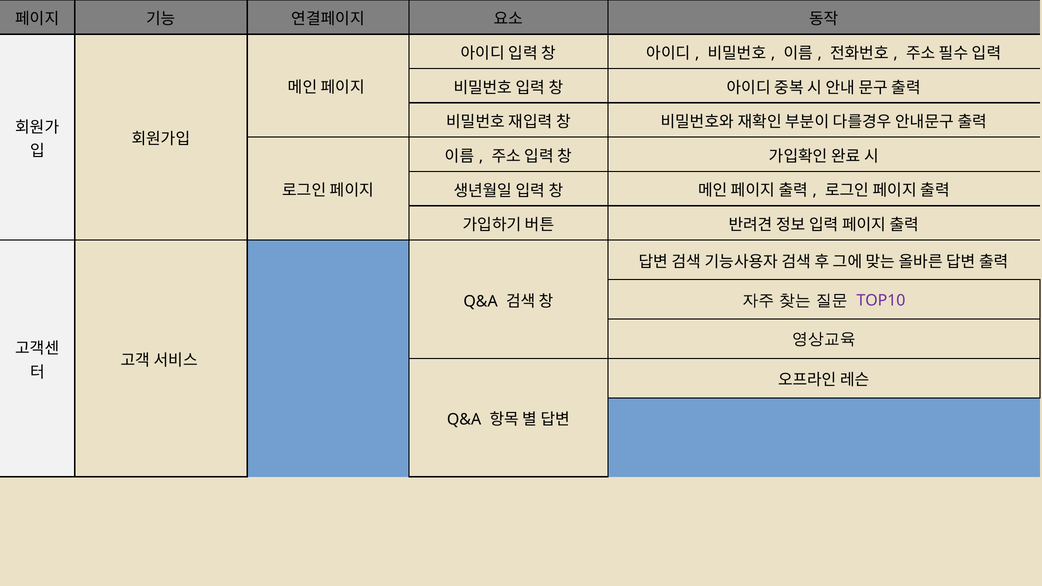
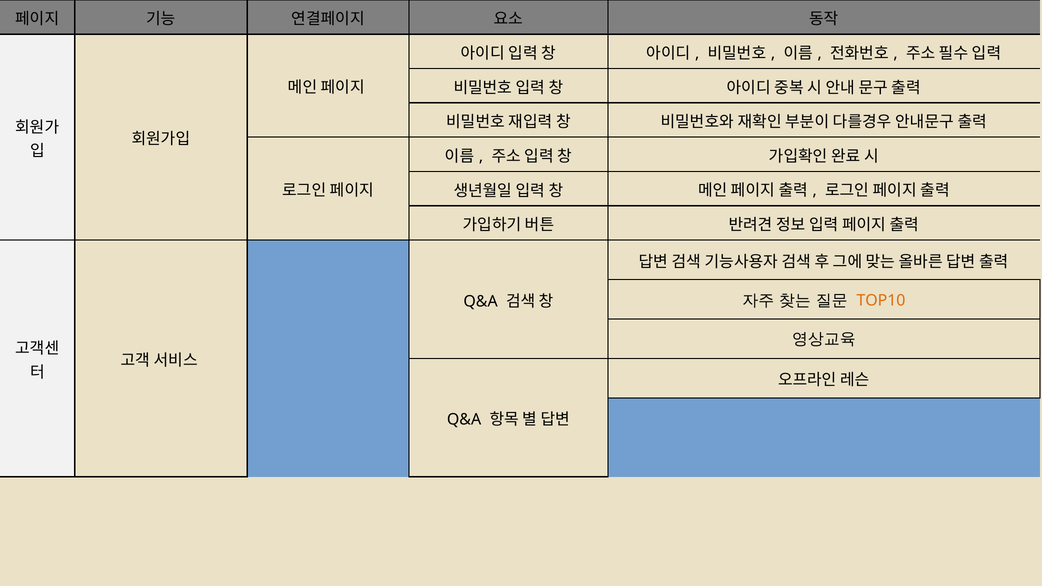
TOP10 colour: purple -> orange (881, 301)
